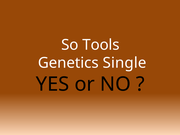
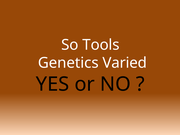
Single: Single -> Varied (125, 63)
